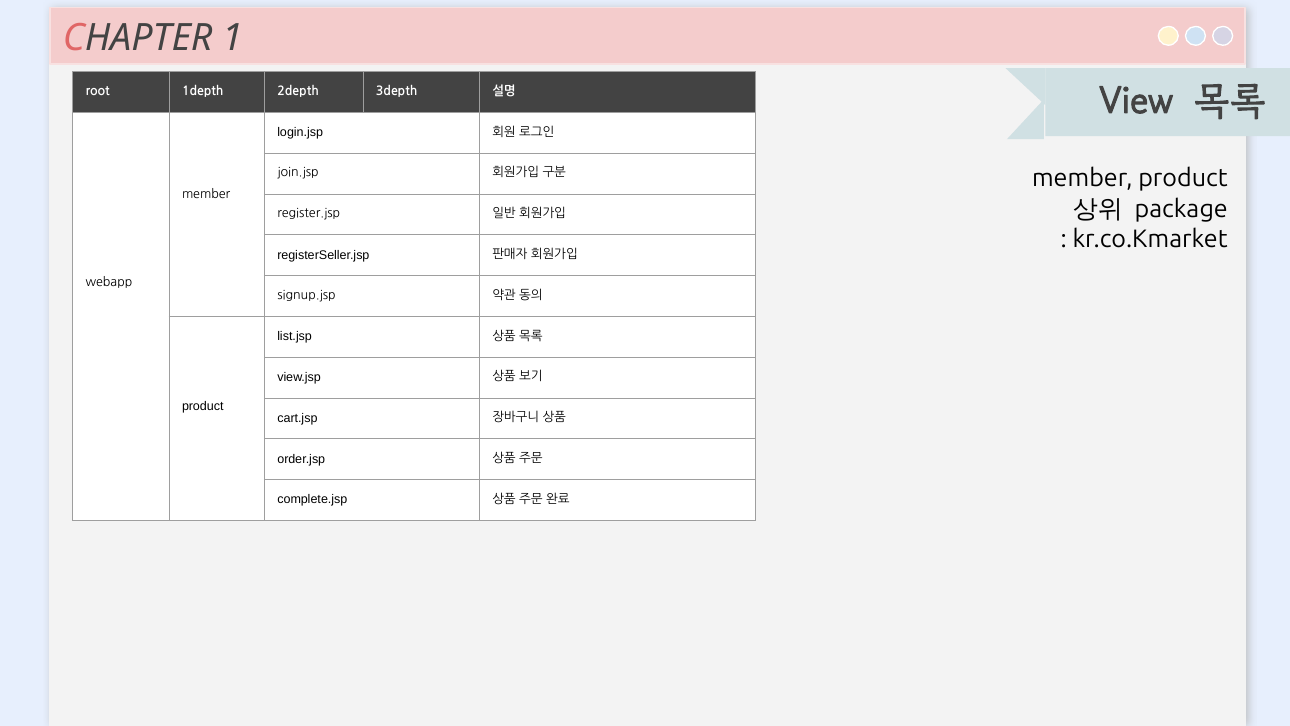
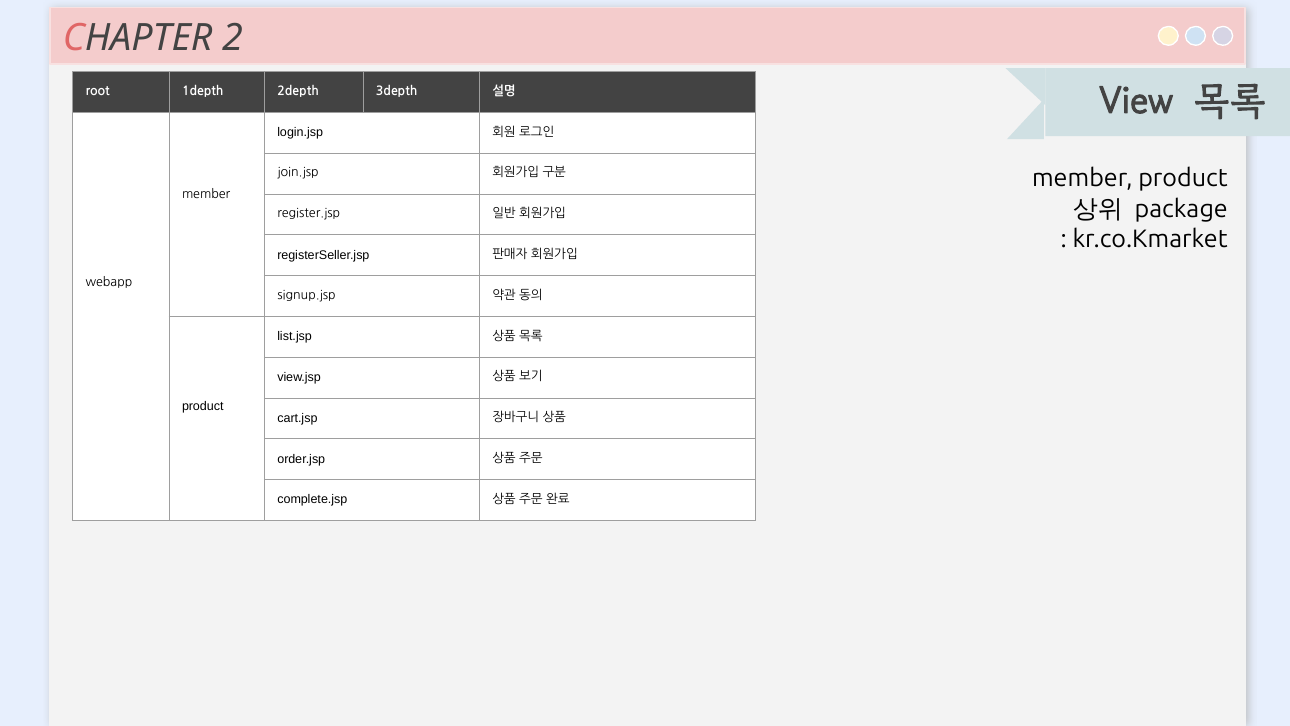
1: 1 -> 2 (232, 38)
